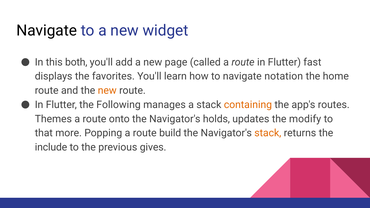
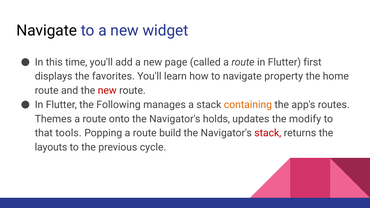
both: both -> time (76, 62)
fast: fast -> first (312, 62)
notation: notation -> property (284, 76)
new colour: orange -> red (107, 91)
more: more -> tools (69, 133)
stack colour: orange -> red (268, 133)
include: include -> layouts (51, 147)
gives: gives -> cycle (153, 147)
